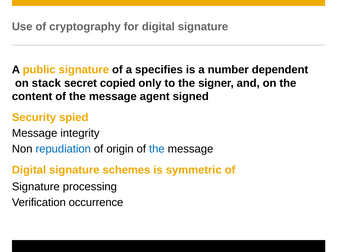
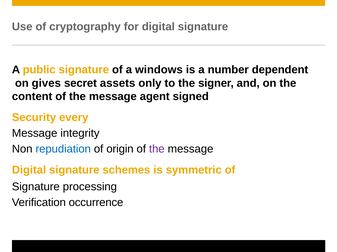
specifies: specifies -> windows (159, 70)
stack: stack -> gives (46, 83)
copied: copied -> assets (118, 83)
spied: spied -> every (74, 118)
the colour: blue -> purple (157, 149)
